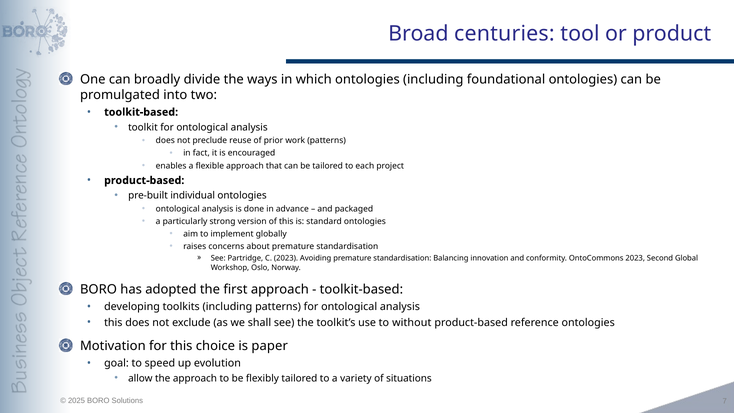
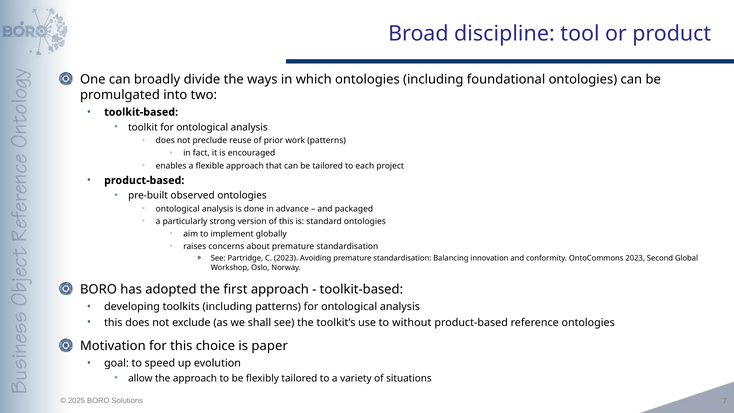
centuries: centuries -> discipline (504, 34)
individual: individual -> observed (193, 195)
